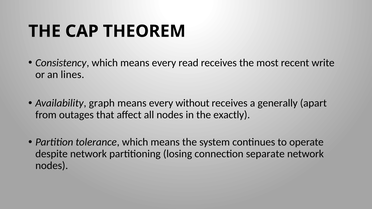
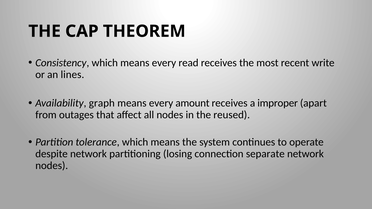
without: without -> amount (192, 103)
generally: generally -> improper (278, 103)
exactly: exactly -> reused (232, 115)
